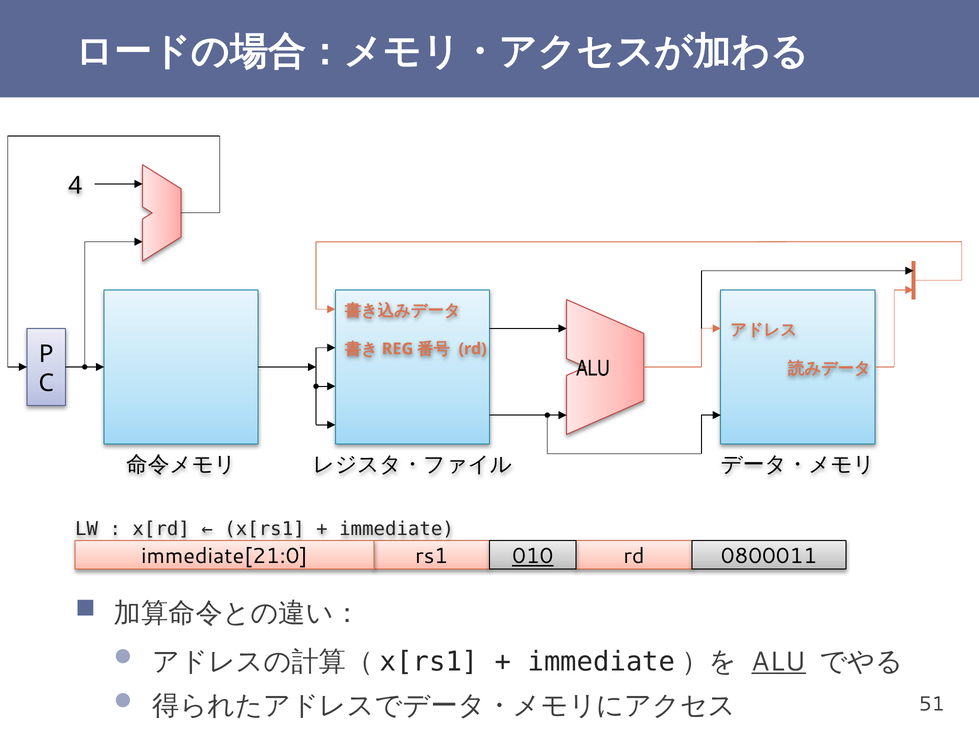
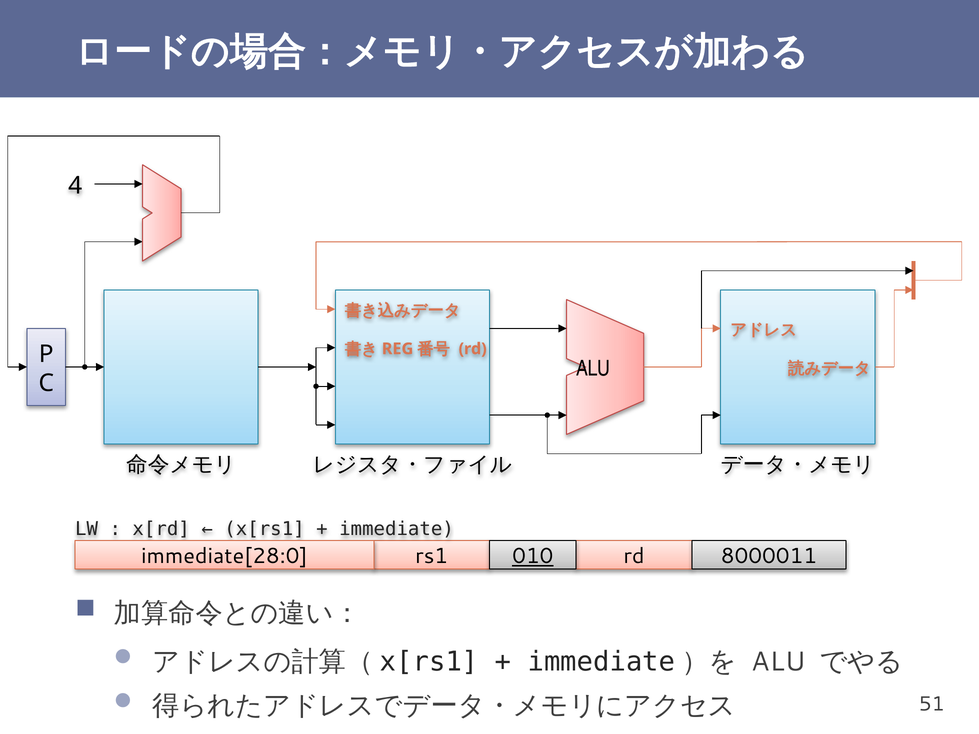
immediate[21:0: immediate[21:0 -> immediate[28:0 (224, 556)
0800011: 0800011 -> 8000011 (769, 556)
ALU underline: present -> none (779, 662)
